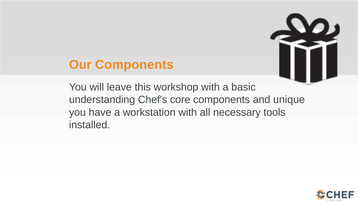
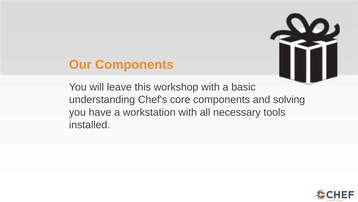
unique: unique -> solving (289, 99)
